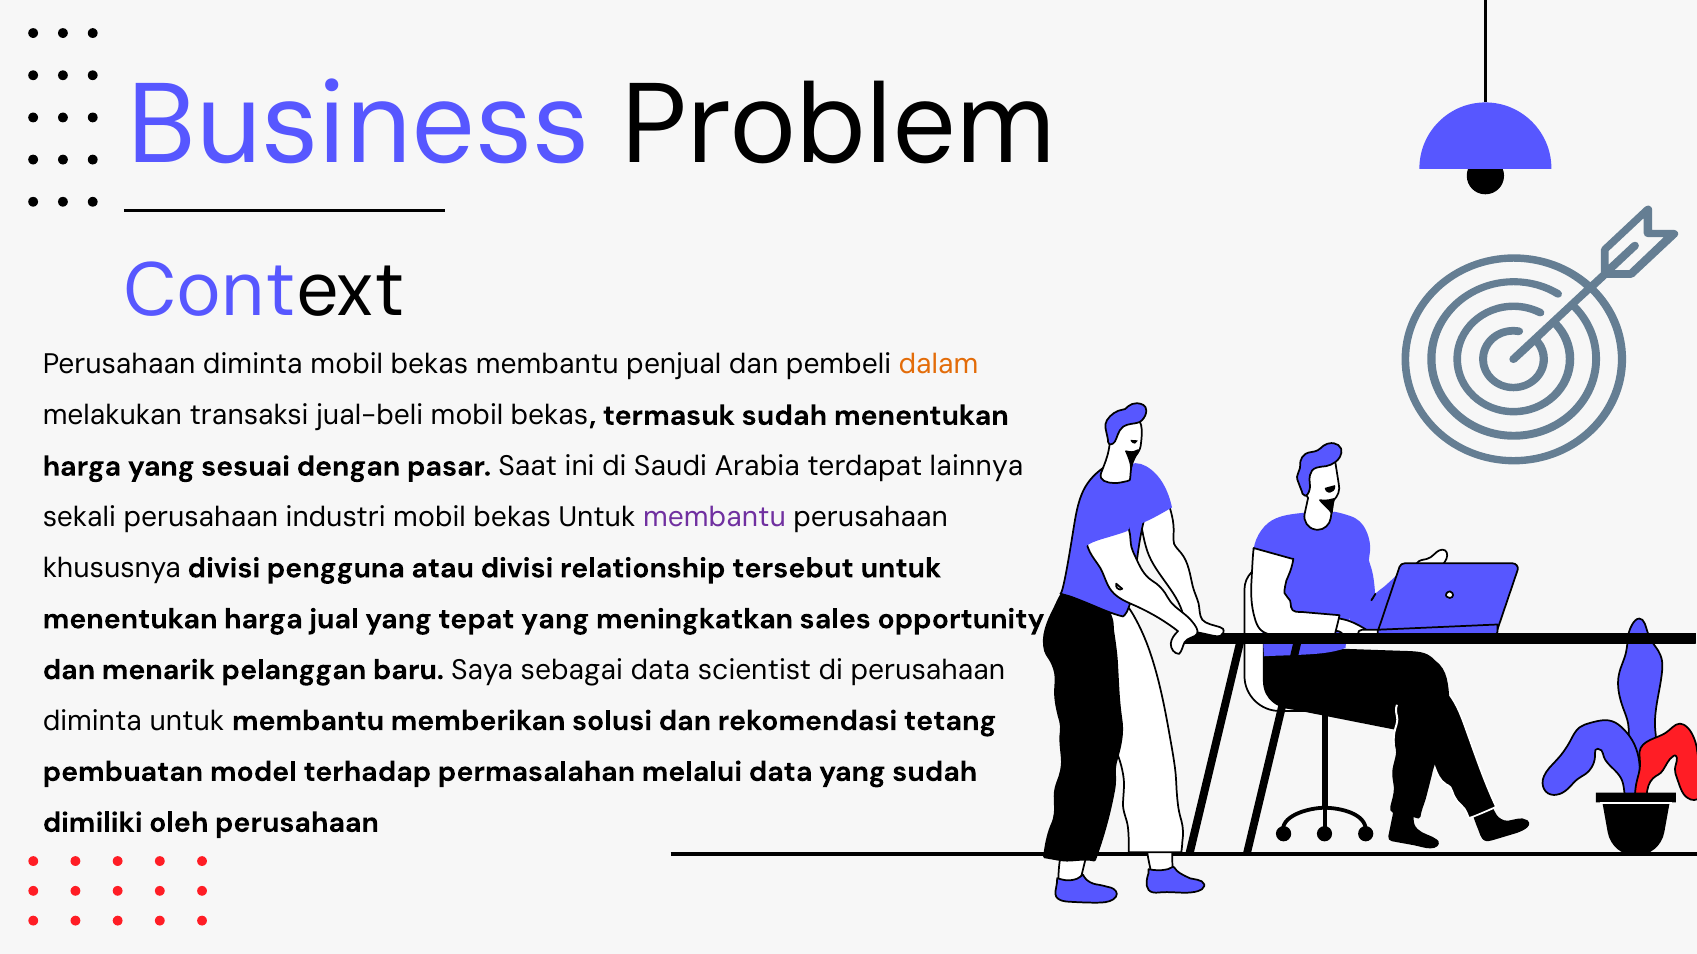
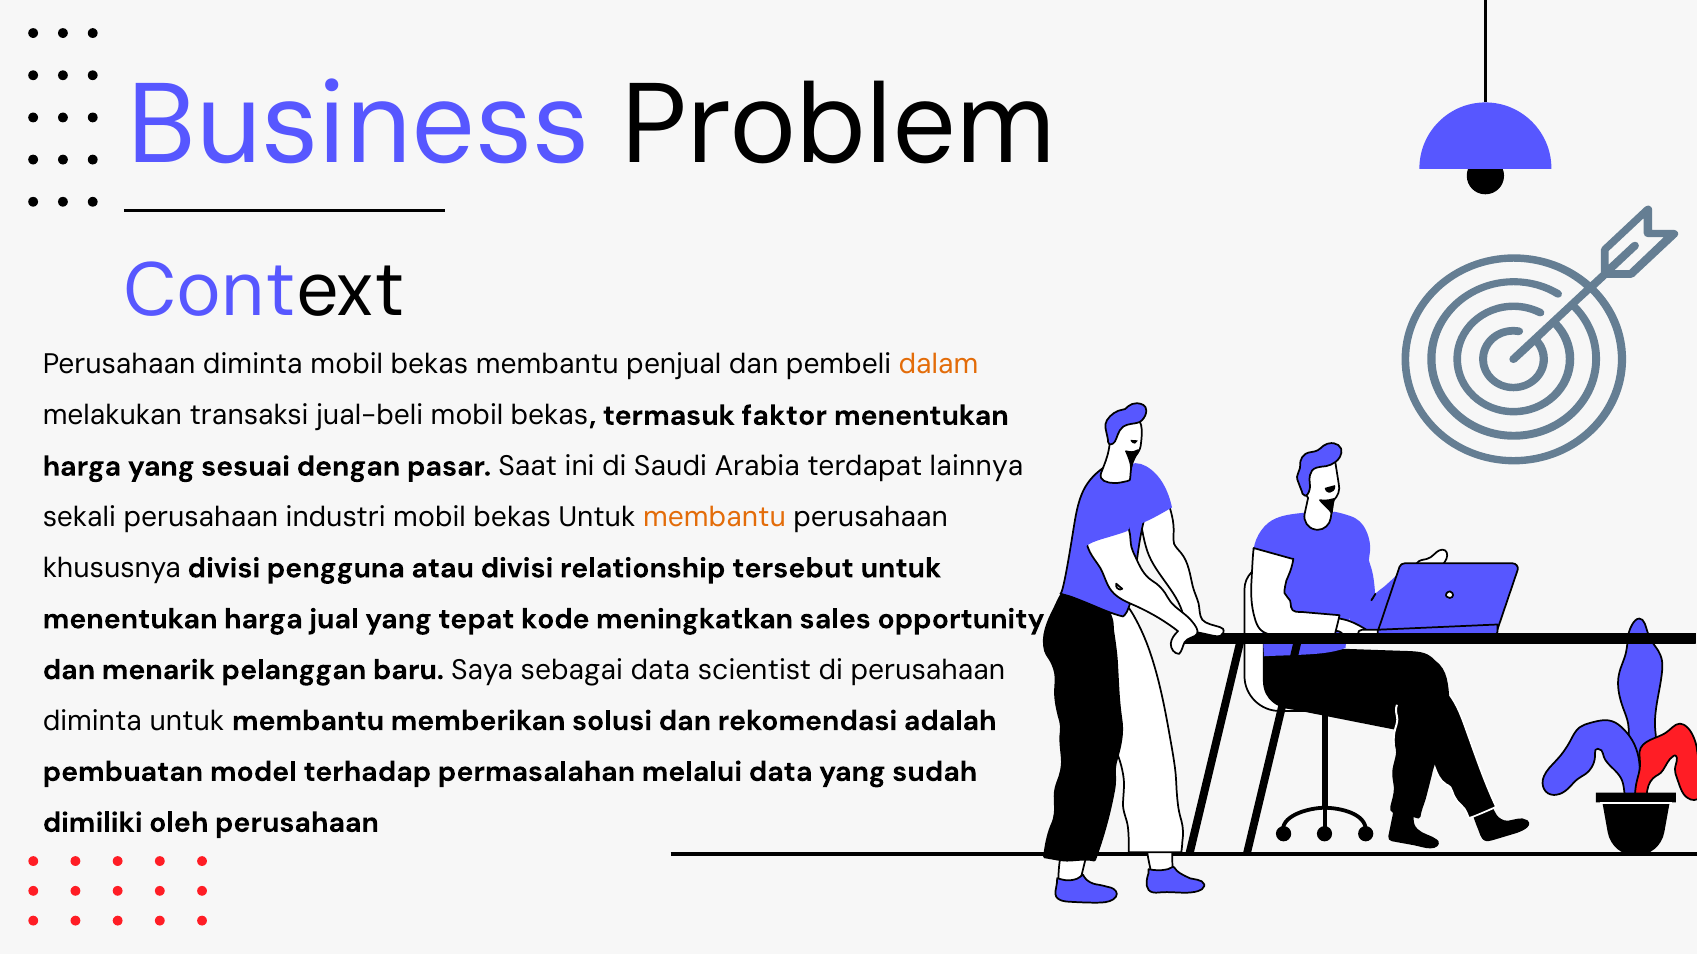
termasuk sudah: sudah -> faktor (784, 416)
membantu colour: purple -> orange (715, 518)
tepat yang: yang -> kode (555, 619)
tetang: tetang -> adalah (950, 721)
